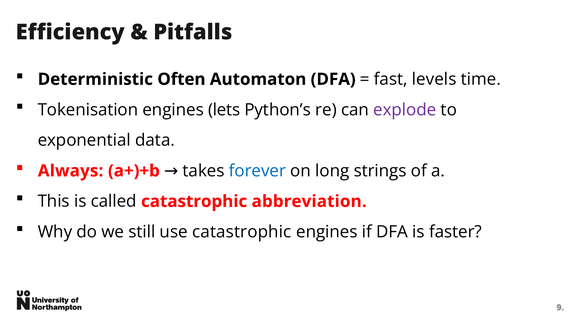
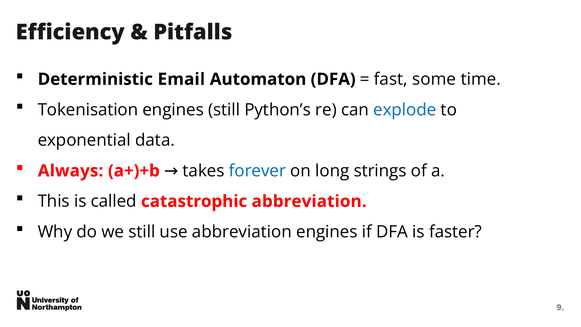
Often: Often -> Email (181, 79)
levels: levels -> some (434, 79)
engines lets: lets -> still (224, 110)
explode colour: purple -> blue (405, 110)
use catastrophic: catastrophic -> abbreviation (242, 232)
